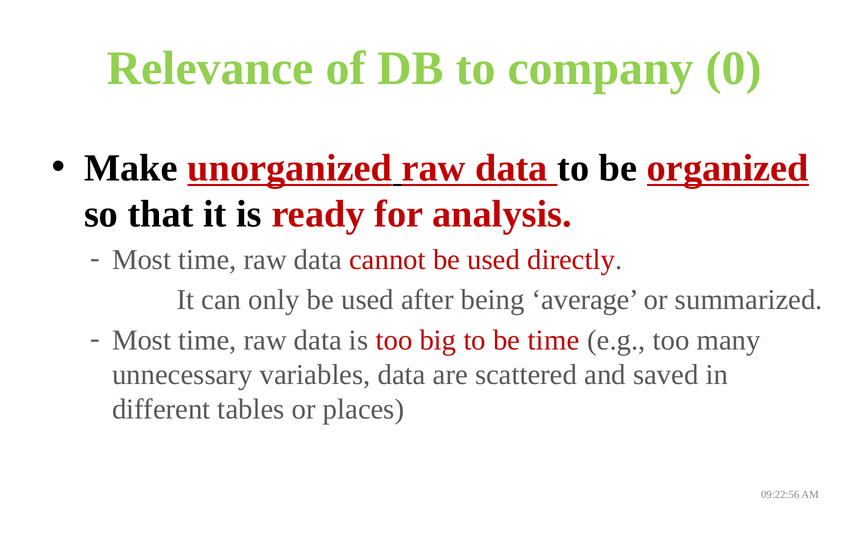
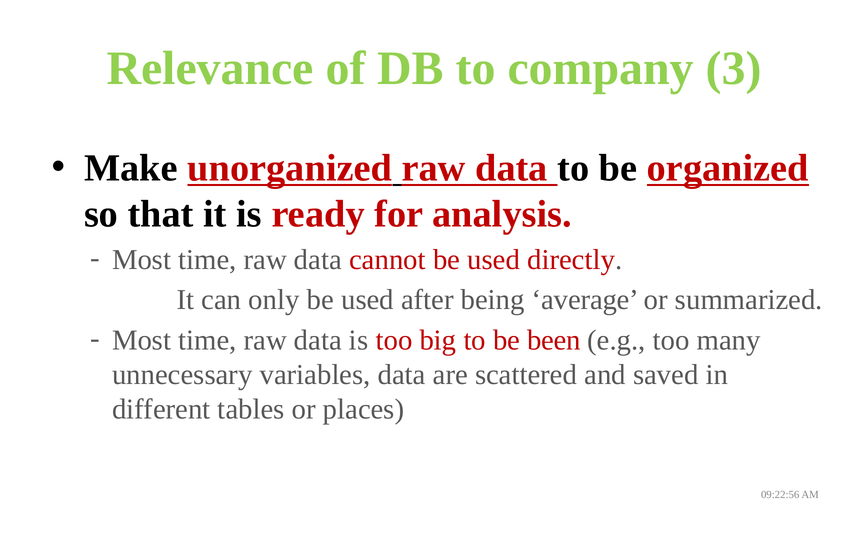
0: 0 -> 3 (734, 68)
be time: time -> been (554, 340)
